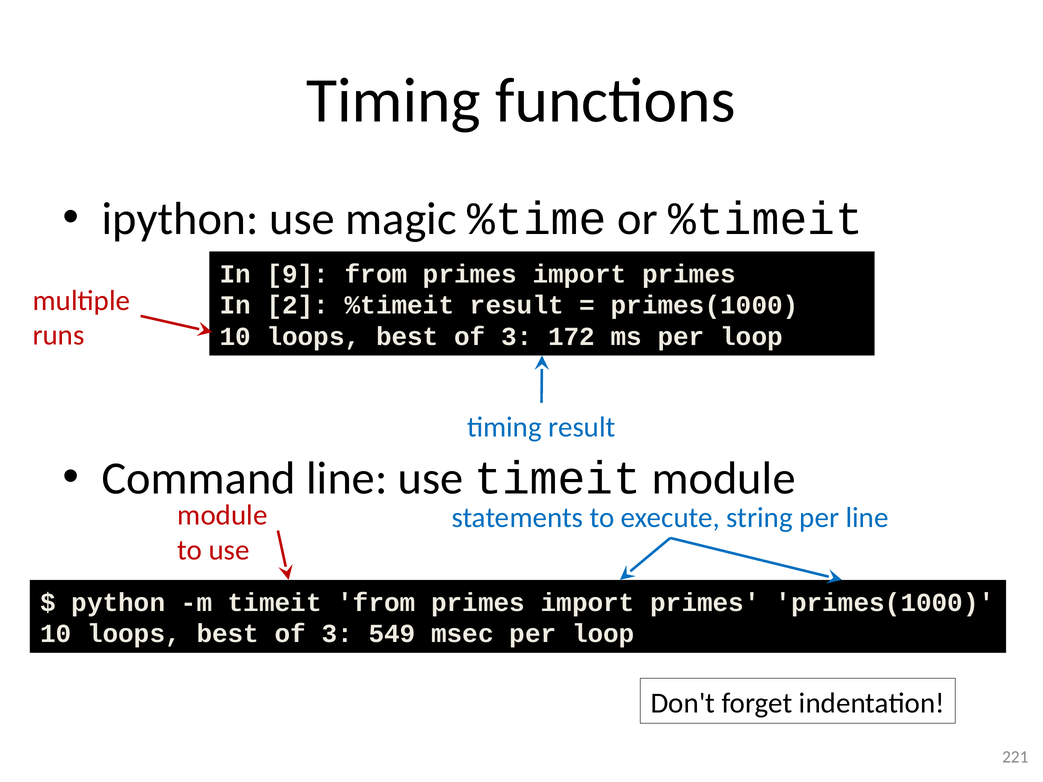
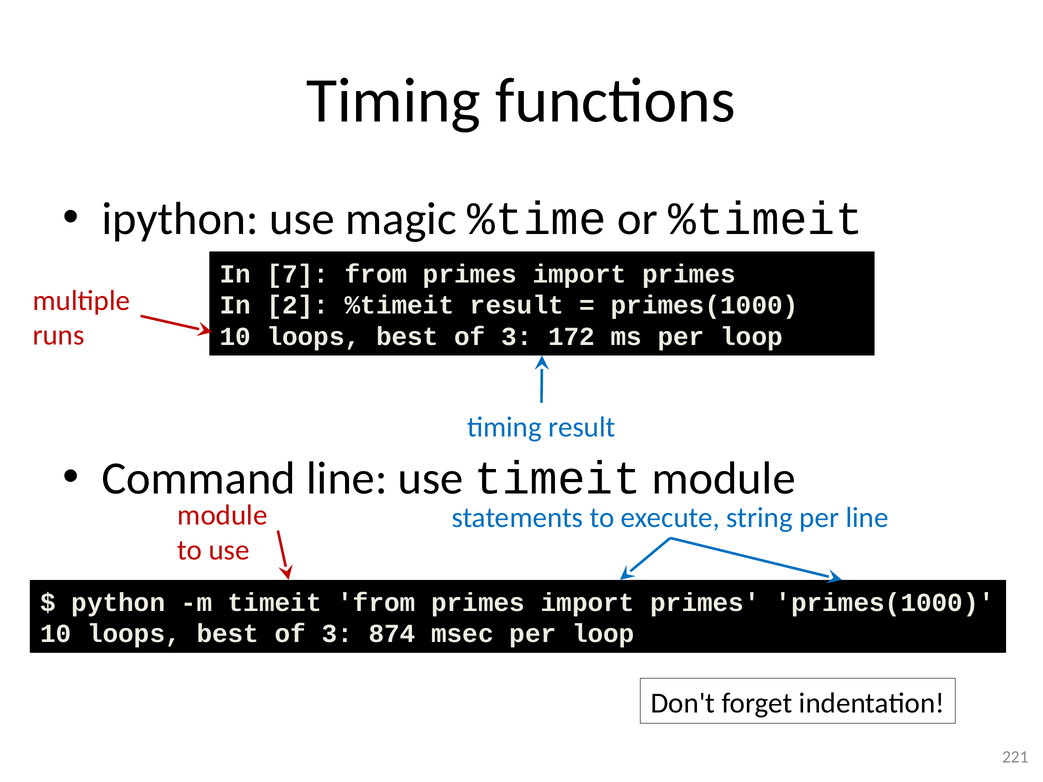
9: 9 -> 7 (298, 274)
549: 549 -> 874 (392, 634)
